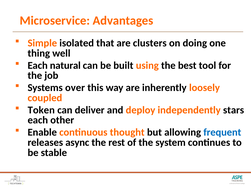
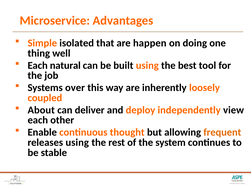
clusters: clusters -> happen (150, 43)
Token: Token -> About (41, 110)
stars: stars -> view (234, 110)
frequent colour: blue -> orange (222, 132)
releases async: async -> using (77, 143)
